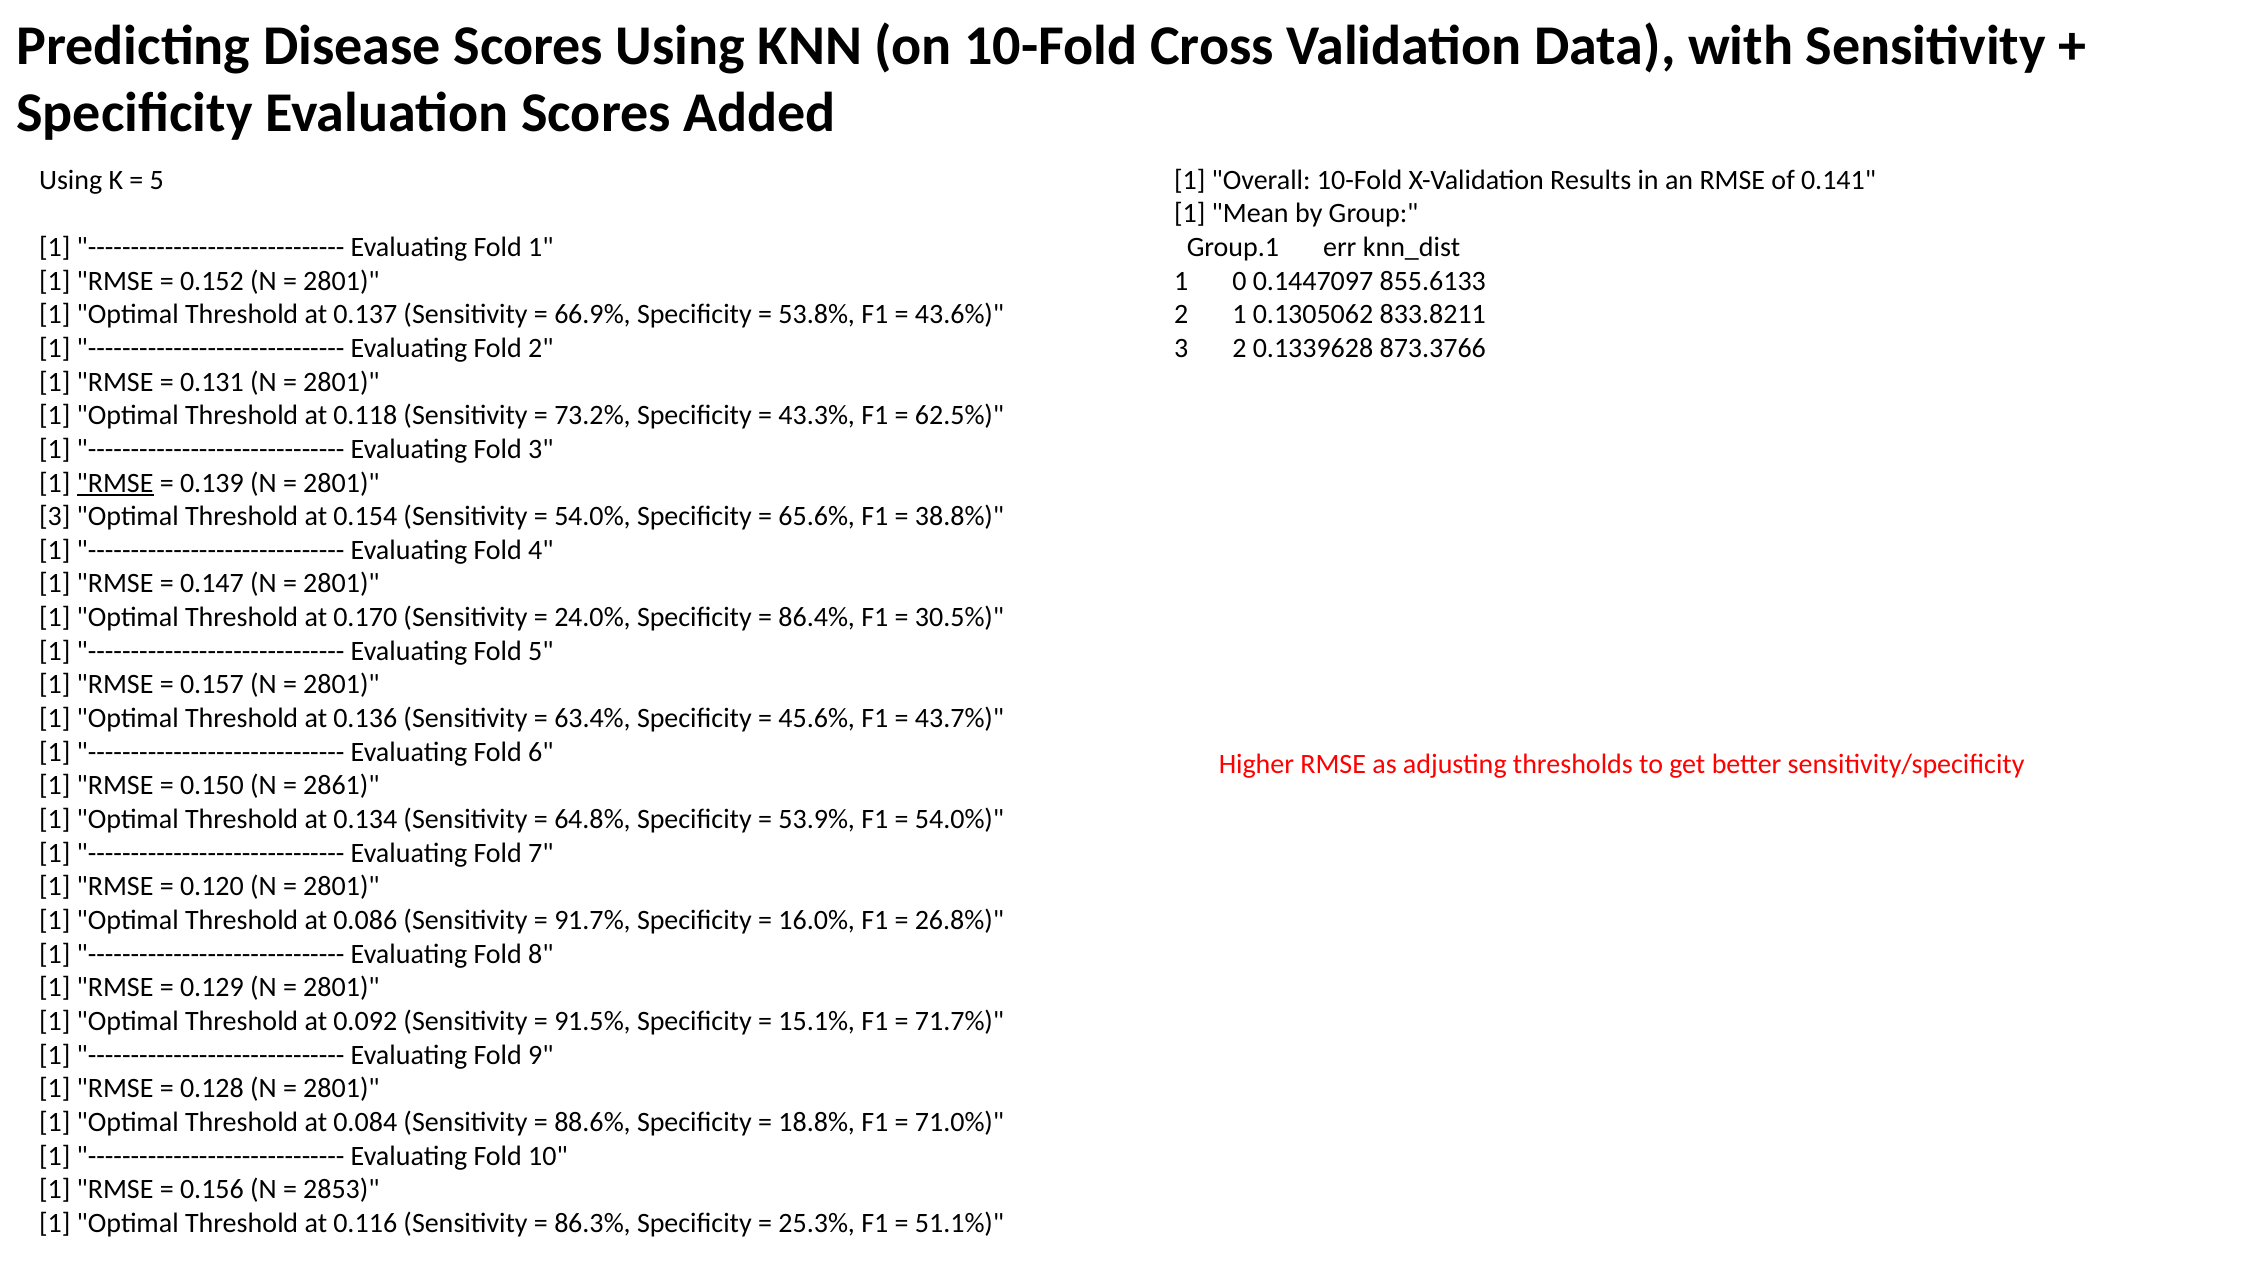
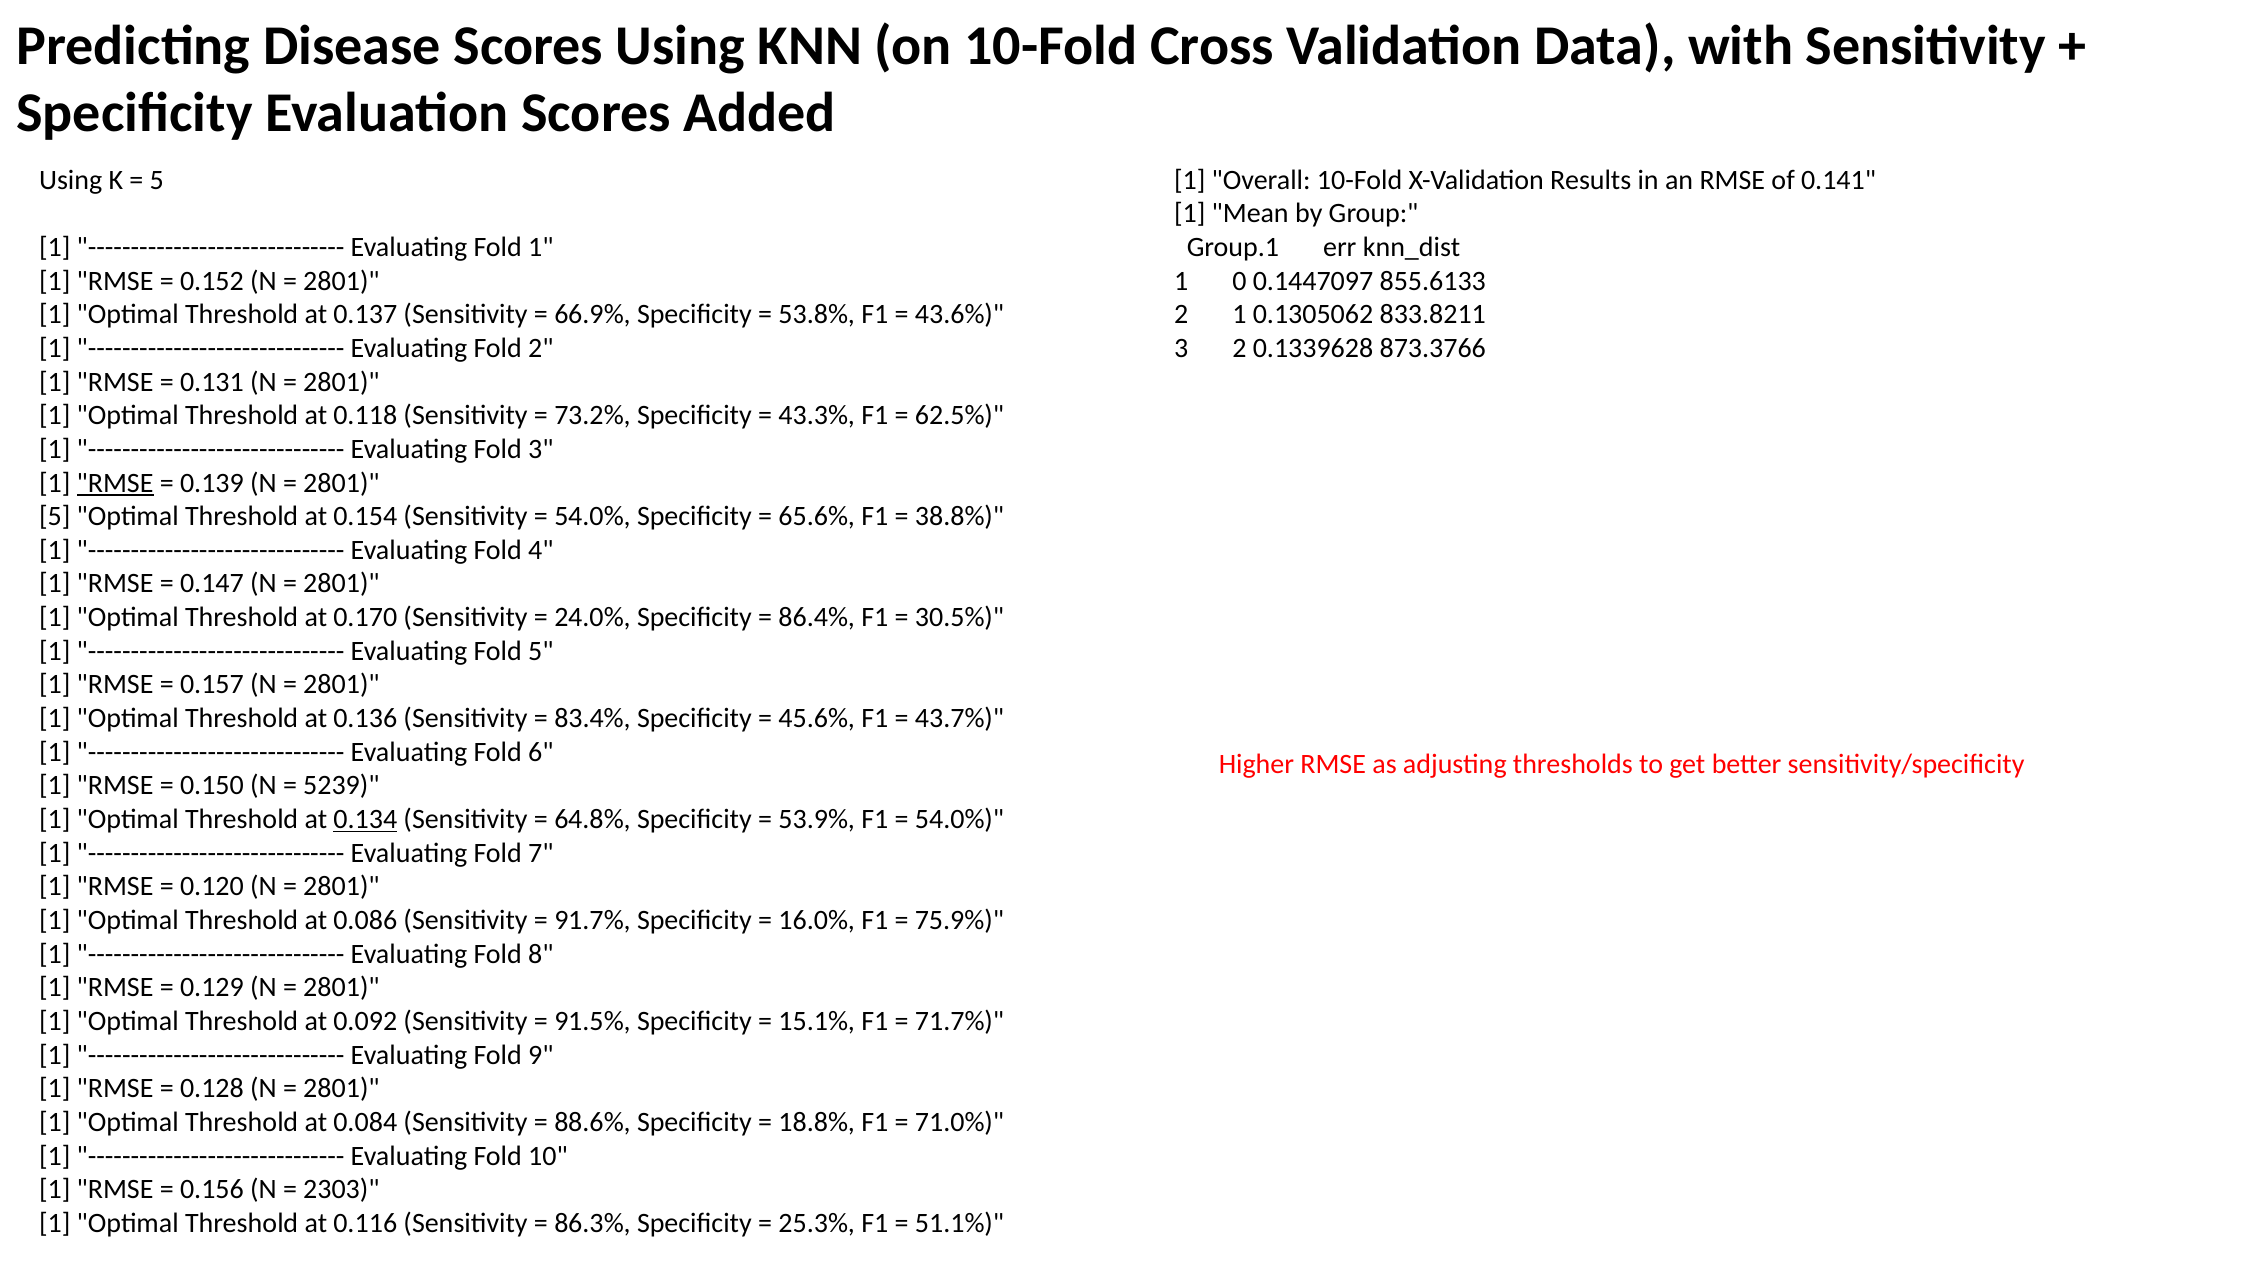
3: 3 -> 5 (55, 516)
63.4%: 63.4% -> 83.4% (592, 718)
2861: 2861 -> 5239 (341, 785)
0.134 underline: none -> present (365, 819)
26.8%: 26.8% -> 75.9% (959, 920)
2853: 2853 -> 2303 (341, 1189)
